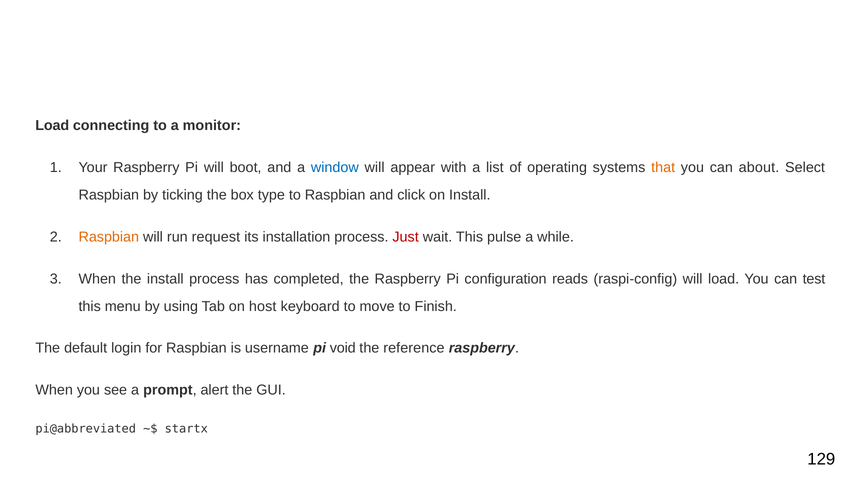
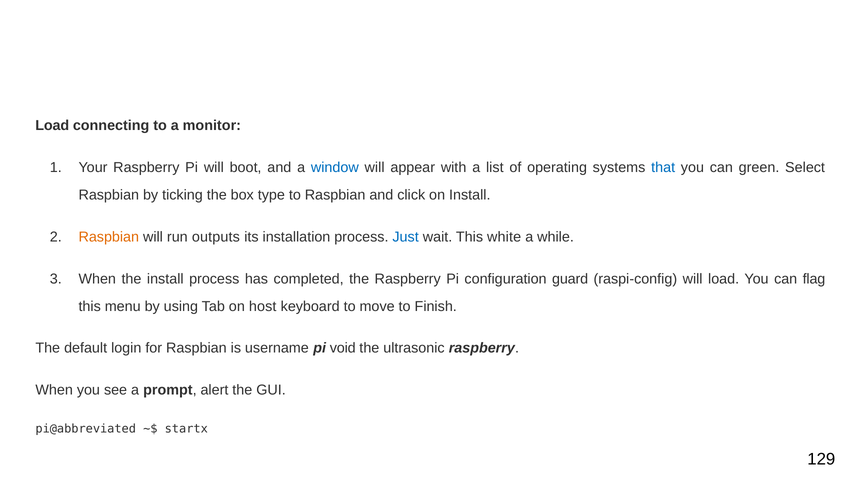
that colour: orange -> blue (663, 167)
about: about -> green (759, 167)
request: request -> outputs (216, 237)
Just colour: red -> blue (406, 237)
pulse: pulse -> white (504, 237)
reads: reads -> guard (570, 279)
test: test -> flag (814, 279)
reference: reference -> ultrasonic (414, 348)
